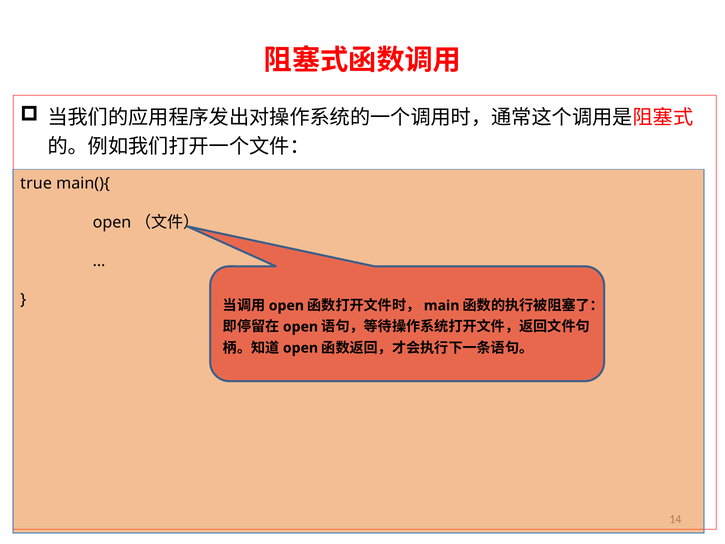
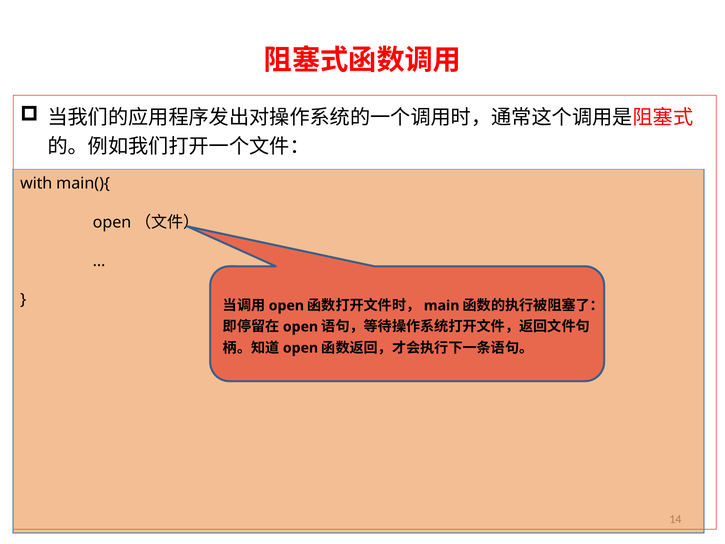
true: true -> with (36, 183)
